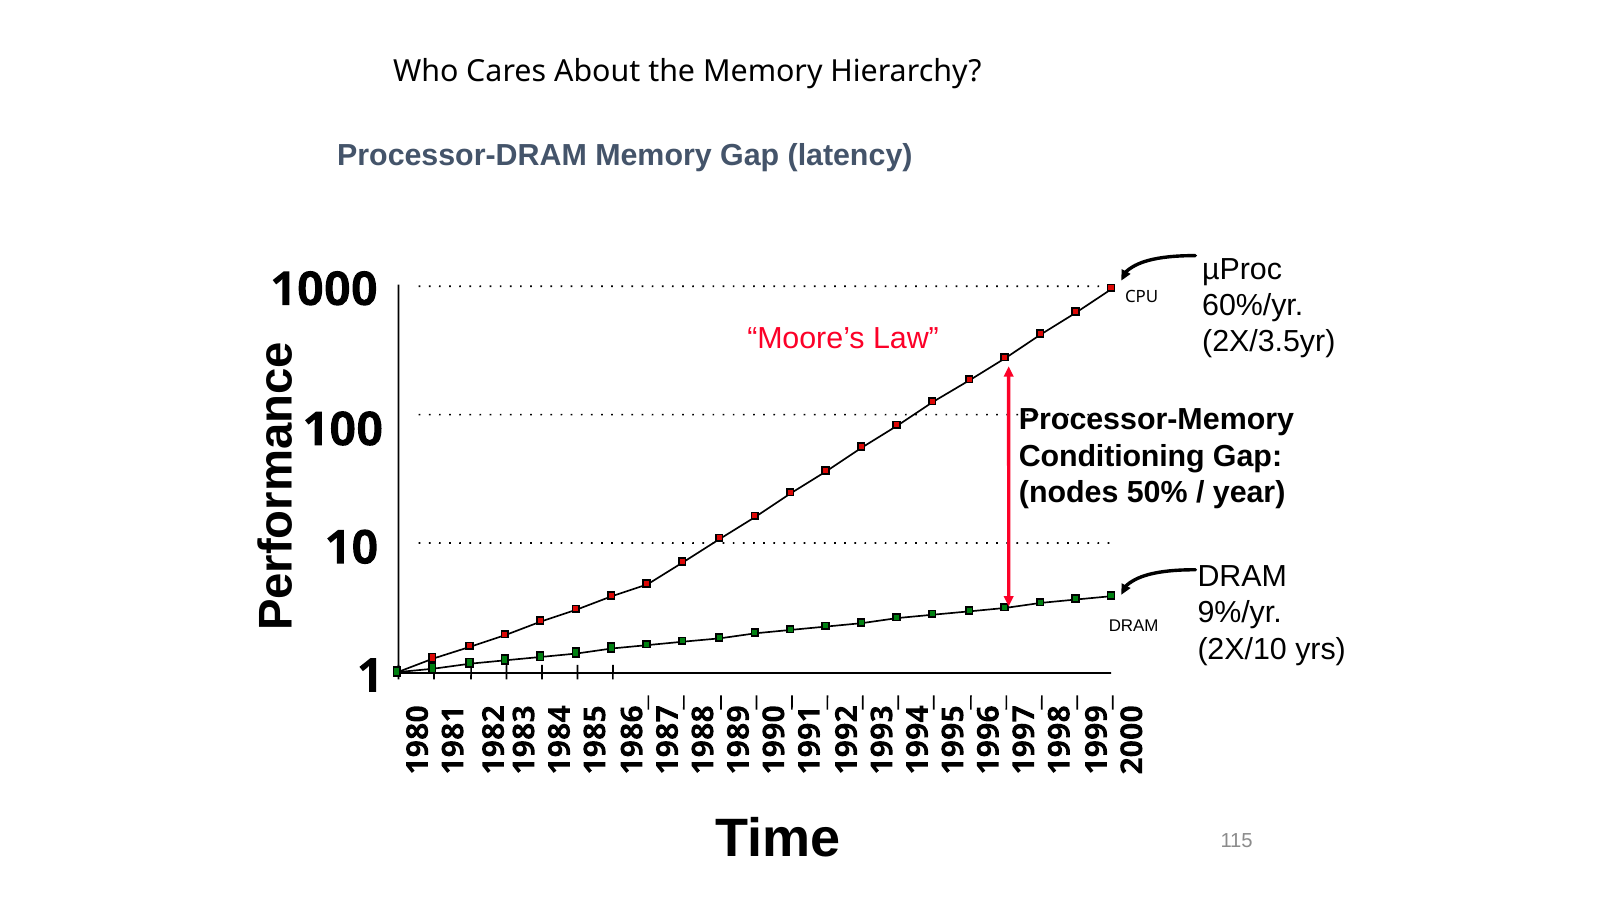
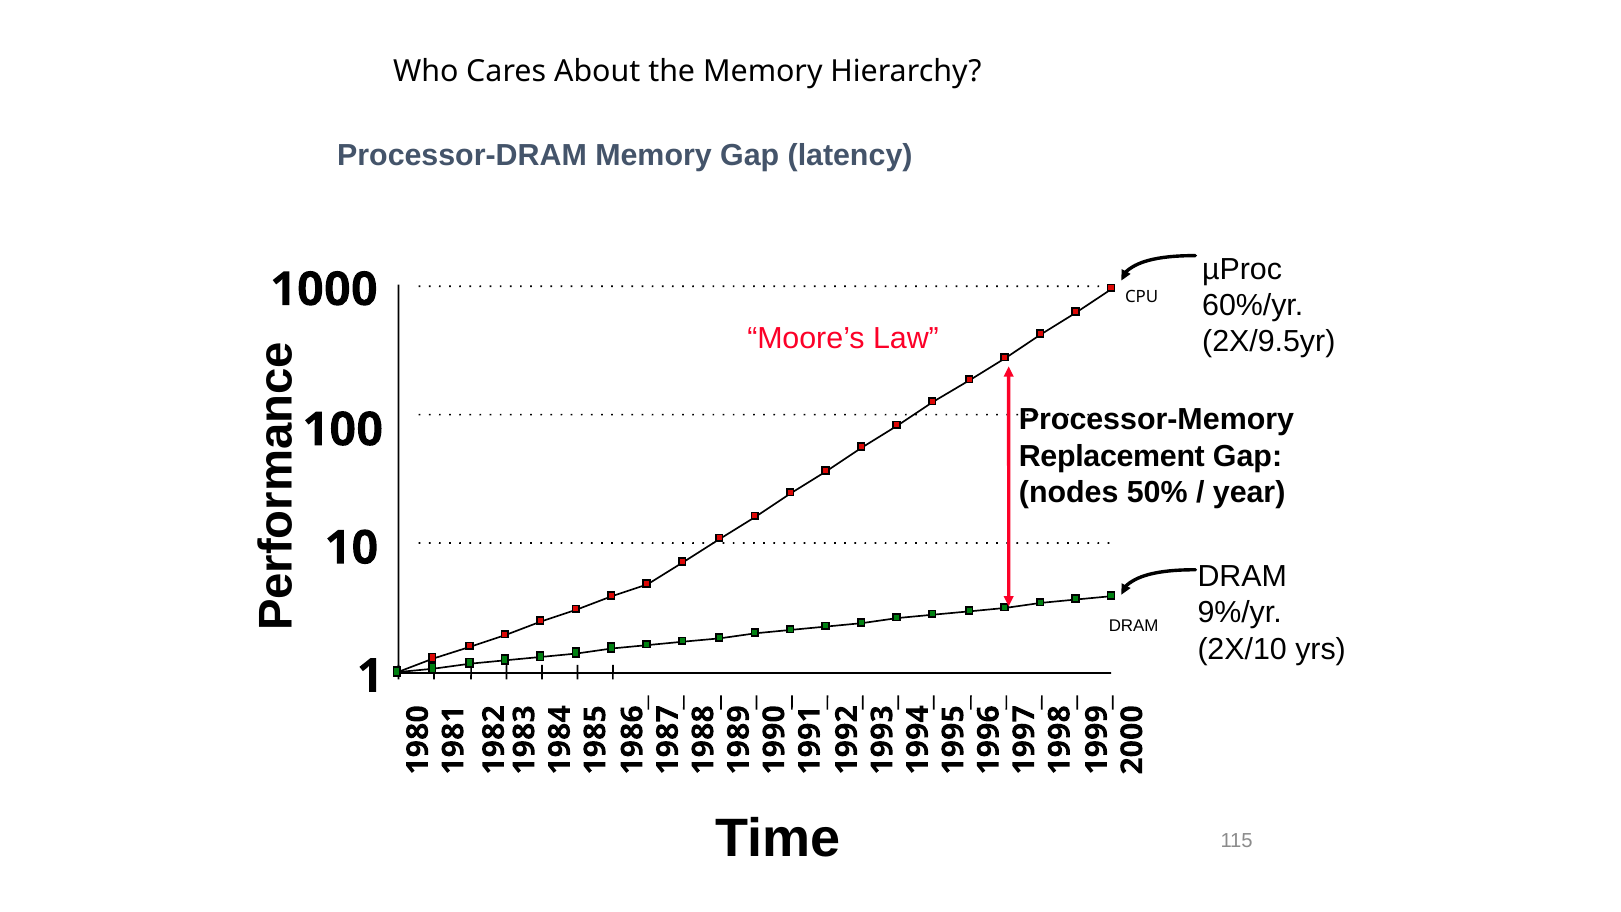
2X/3.5yr: 2X/3.5yr -> 2X/9.5yr (1269, 342)
Conditioning: Conditioning -> Replacement (1112, 456)
